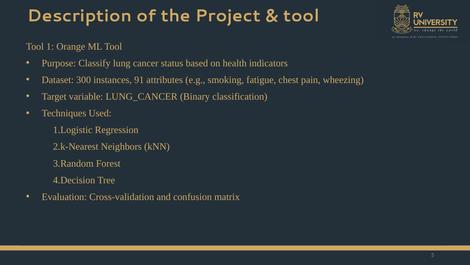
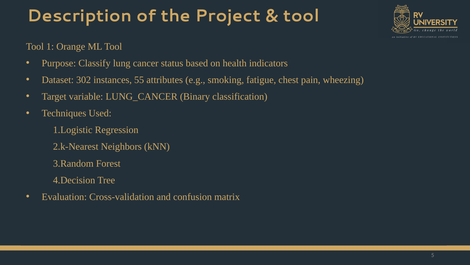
300: 300 -> 302 (84, 80)
91: 91 -> 55 (139, 80)
